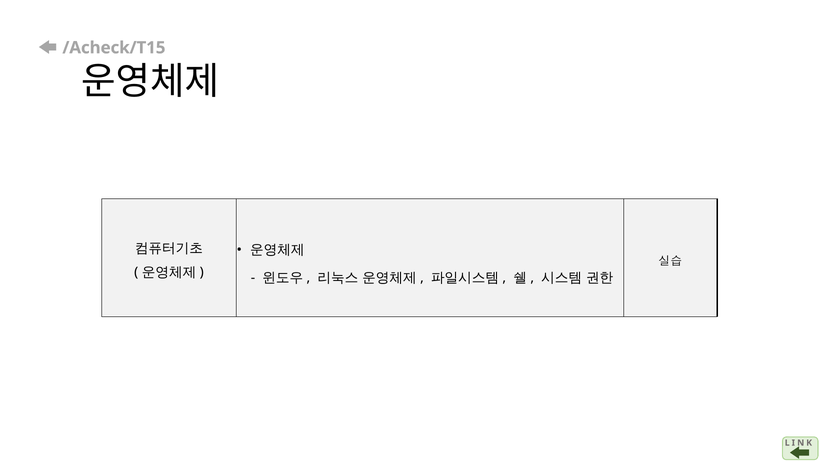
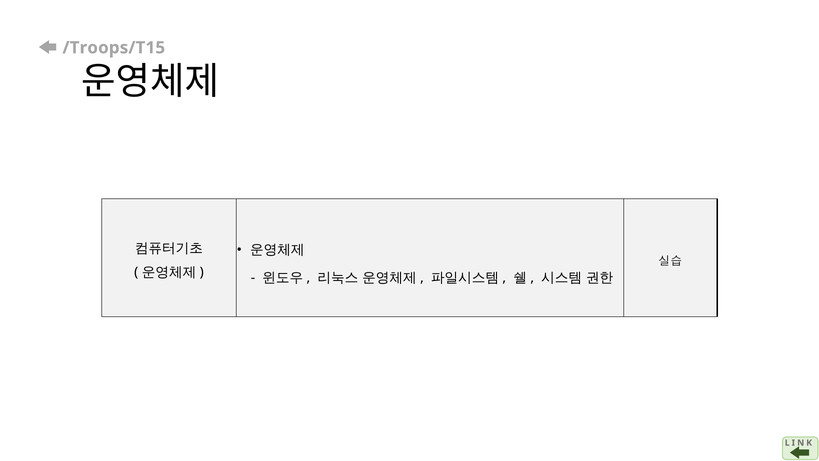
/Acheck/T15: /Acheck/T15 -> /Troops/T15 (114, 48)
